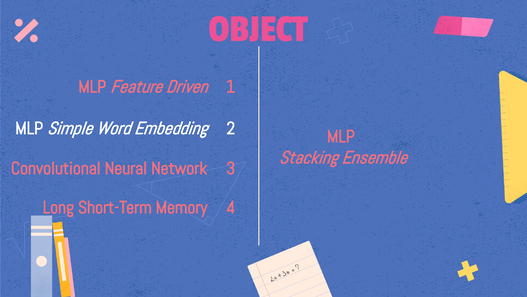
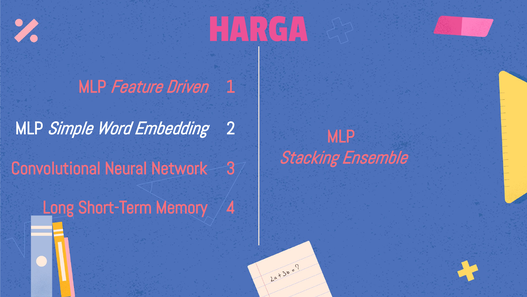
OBJECT: OBJECT -> HARGA (258, 28)
